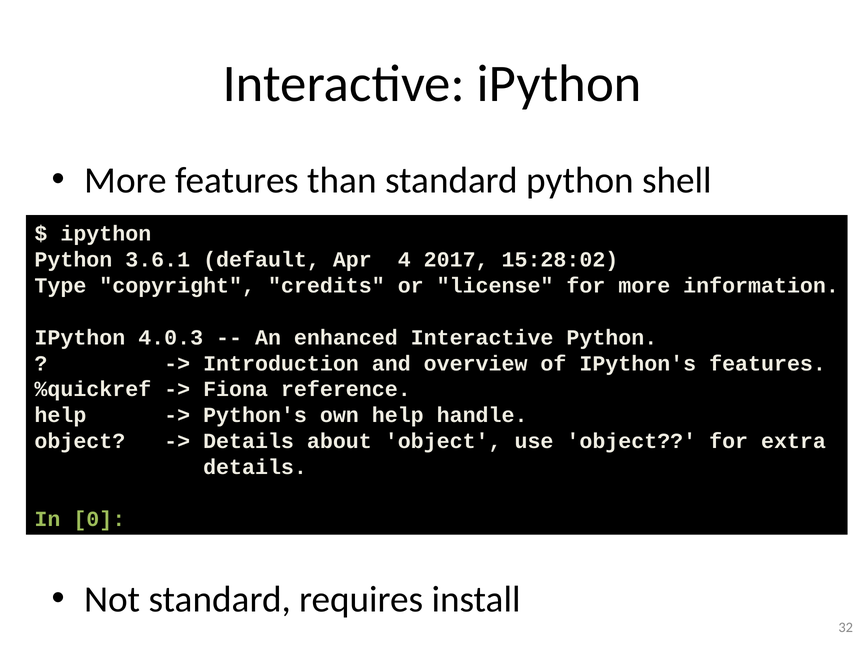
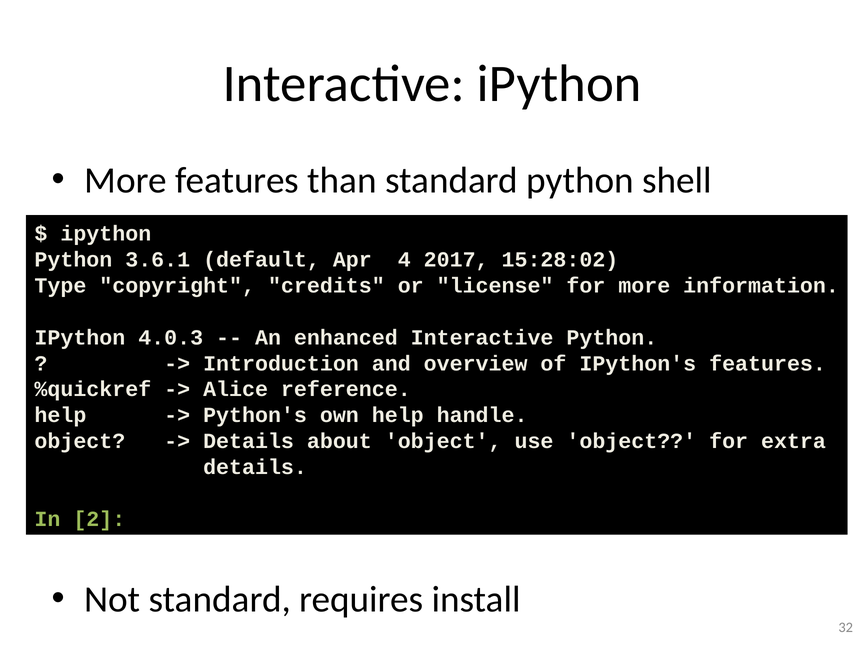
Fiona: Fiona -> Alice (236, 390)
0: 0 -> 2 (99, 520)
